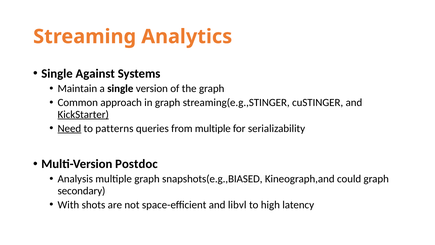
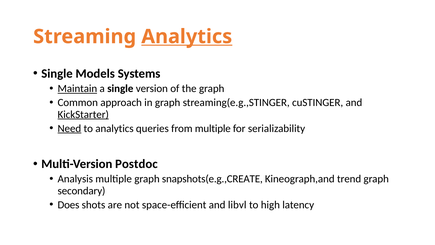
Analytics underline: none -> present (187, 37)
Against: Against -> Models (95, 74)
Maintain underline: none -> present (77, 89)
to patterns: patterns -> analytics (114, 128)
snapshots(e.g.,BIASED: snapshots(e.g.,BIASED -> snapshots(e.g.,CREATE (212, 179)
could: could -> trend (349, 179)
With: With -> Does (68, 205)
